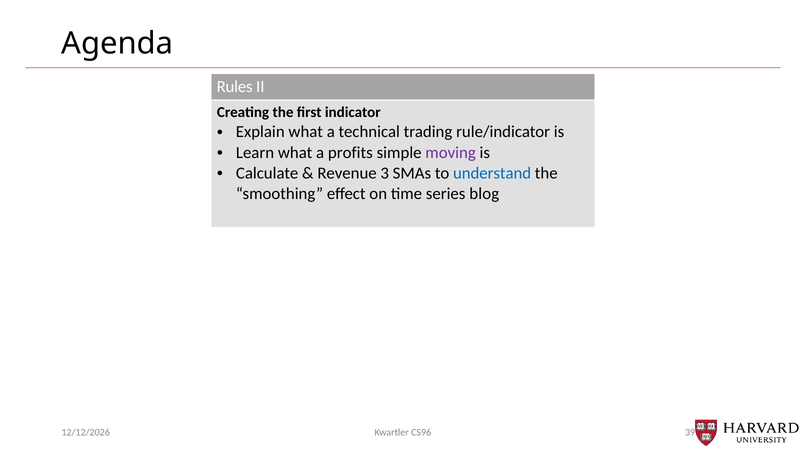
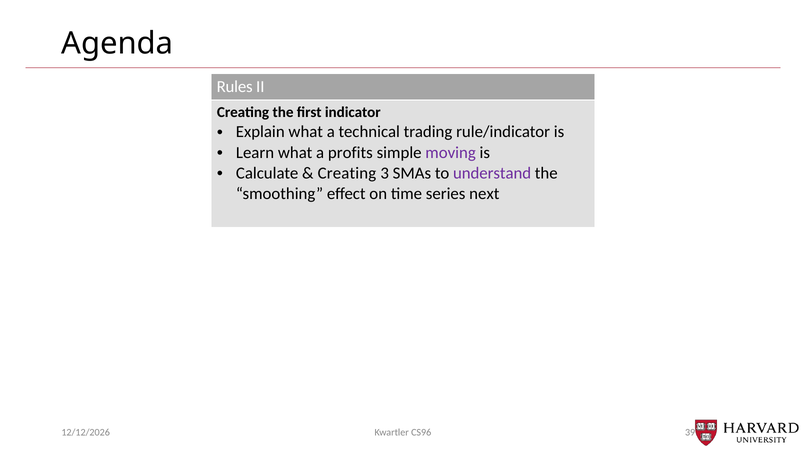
Revenue: Revenue -> Creating (347, 173)
understand colour: blue -> purple (492, 173)
blog: blog -> next (484, 194)
